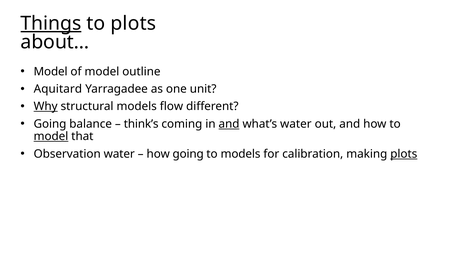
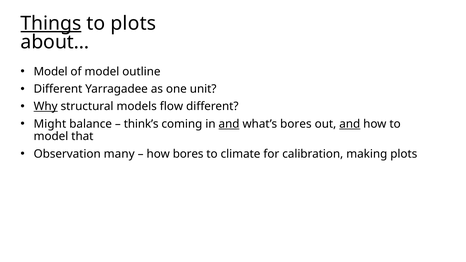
Aquitard: Aquitard -> Different (58, 89)
Going: Going -> Might (50, 124)
what’s water: water -> bores (296, 124)
and underline: none -> present (350, 124)
model underline: present -> none (51, 137)
Observation water: water -> many (119, 154)
how going: going -> bores (188, 154)
to models: models -> climate (241, 154)
plots underline: present -> none (404, 154)
